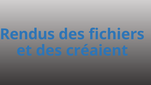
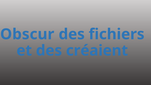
Rendus: Rendus -> Obscur (27, 34)
